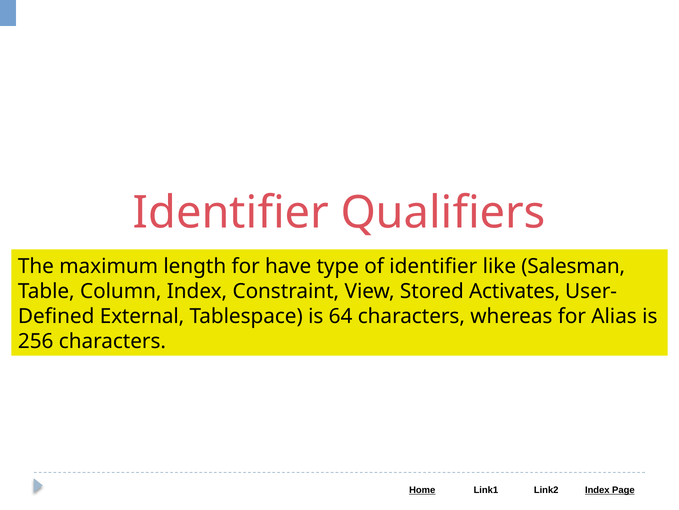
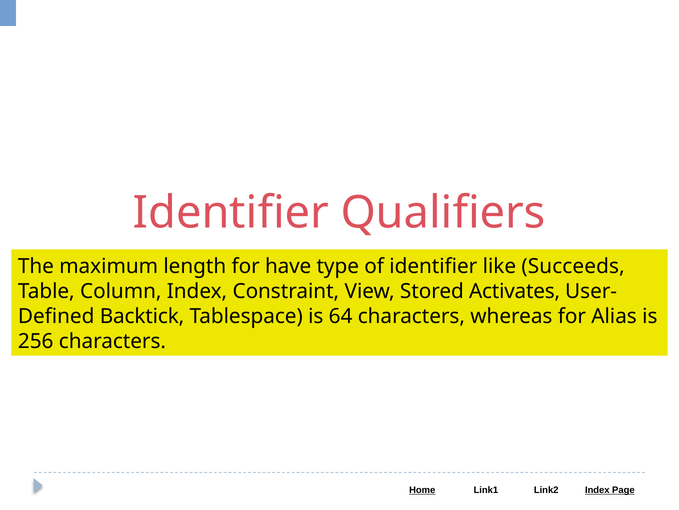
Salesman: Salesman -> Succeeds (573, 266)
External: External -> Backtick (142, 316)
